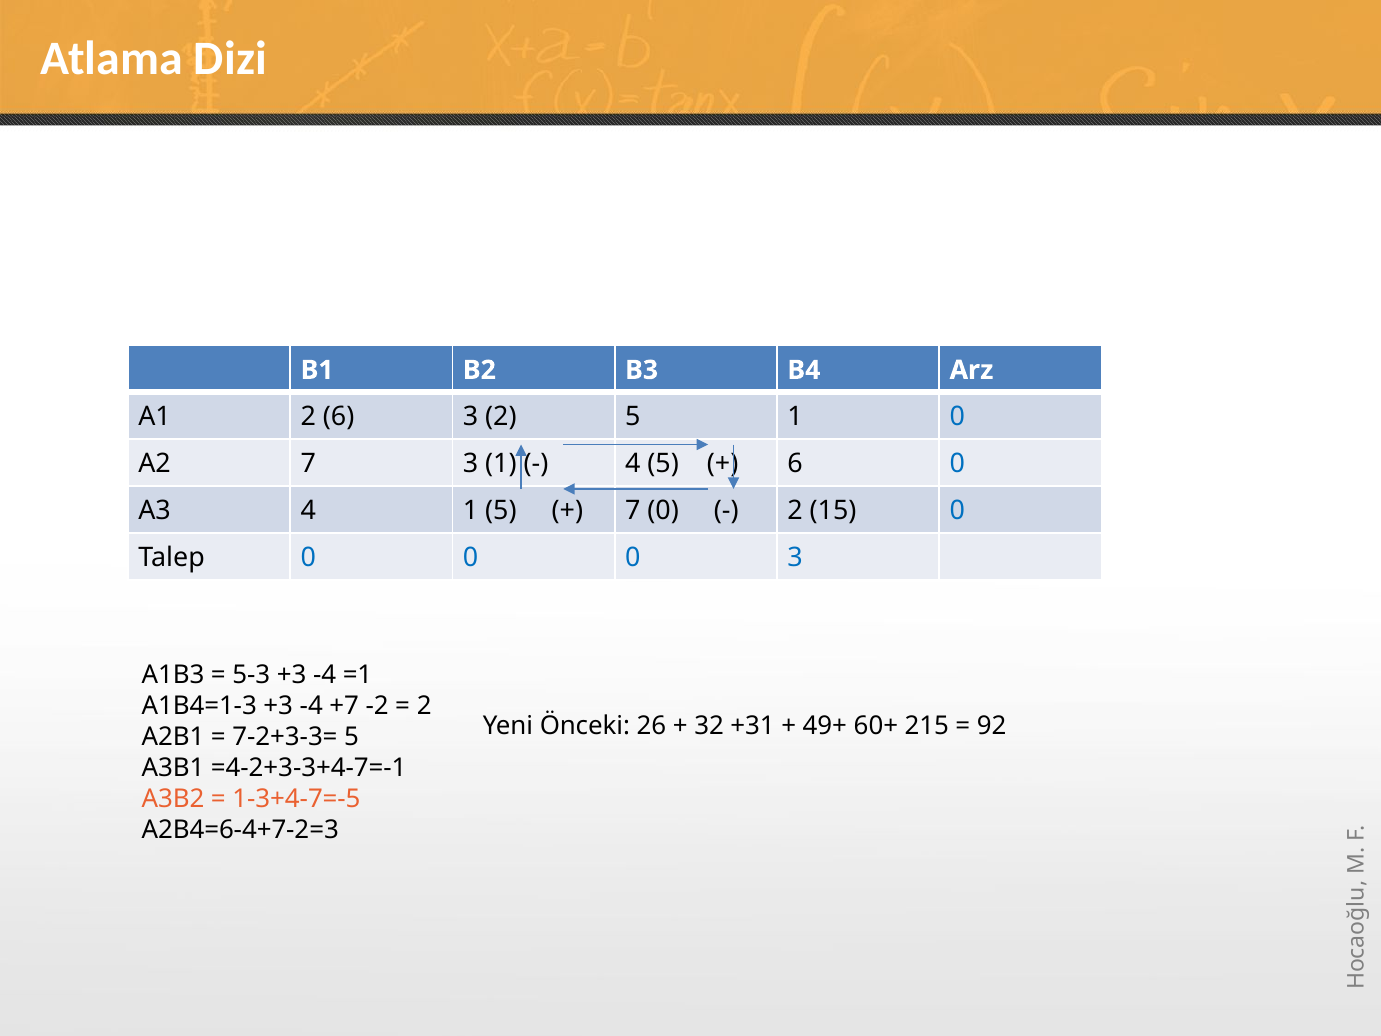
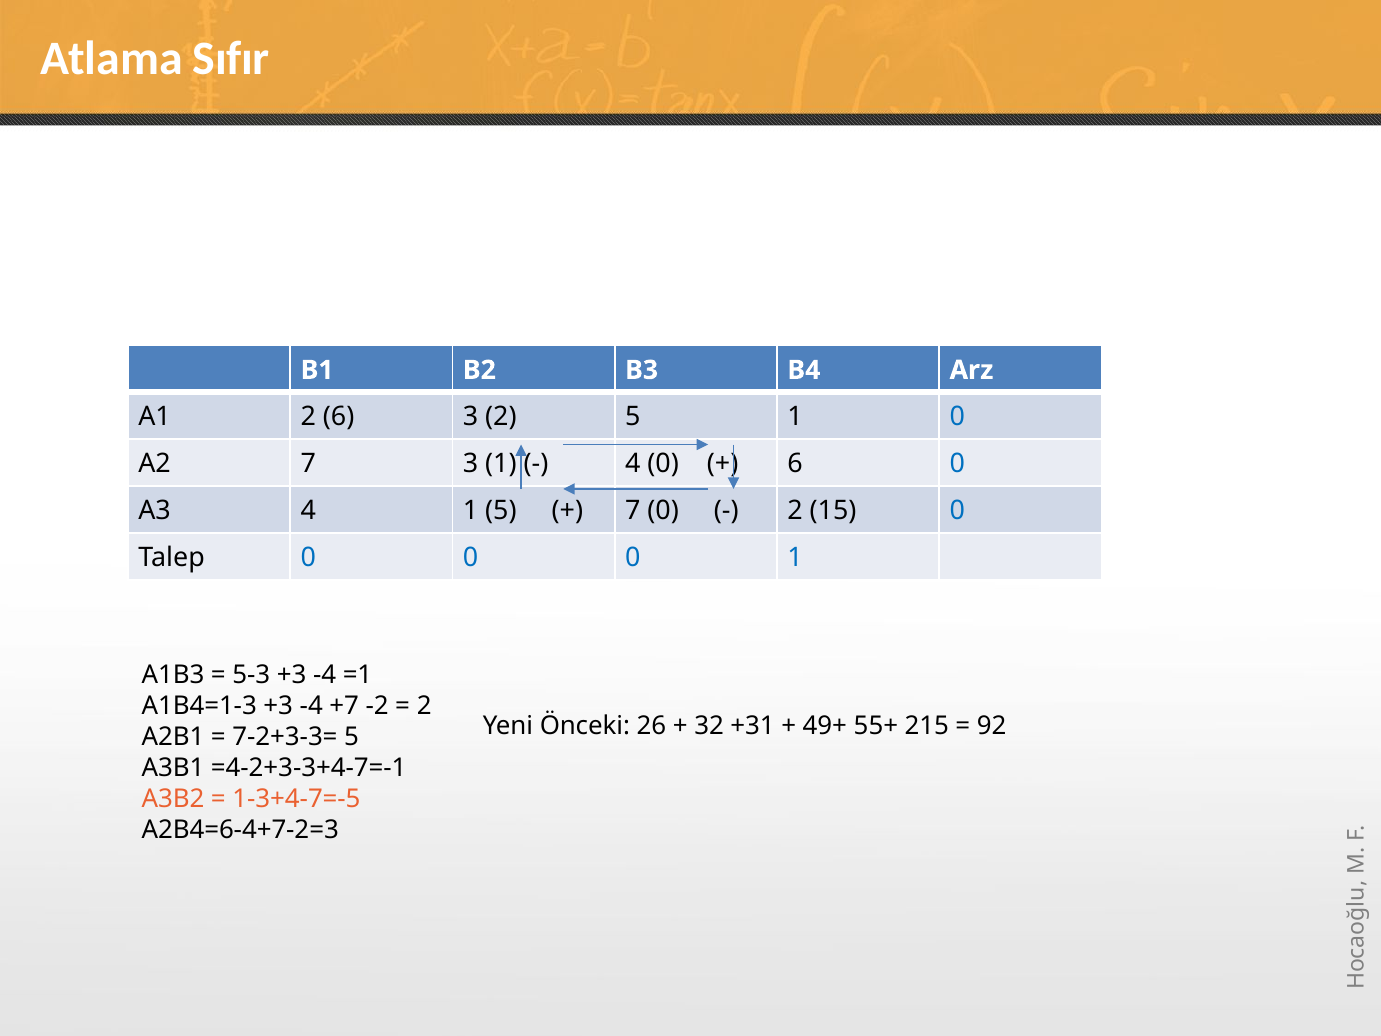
Dizi: Dizi -> Sıfır (231, 59)
4 5: 5 -> 0 (663, 464)
0 3: 3 -> 1 (795, 558)
60+: 60+ -> 55+ (876, 726)
